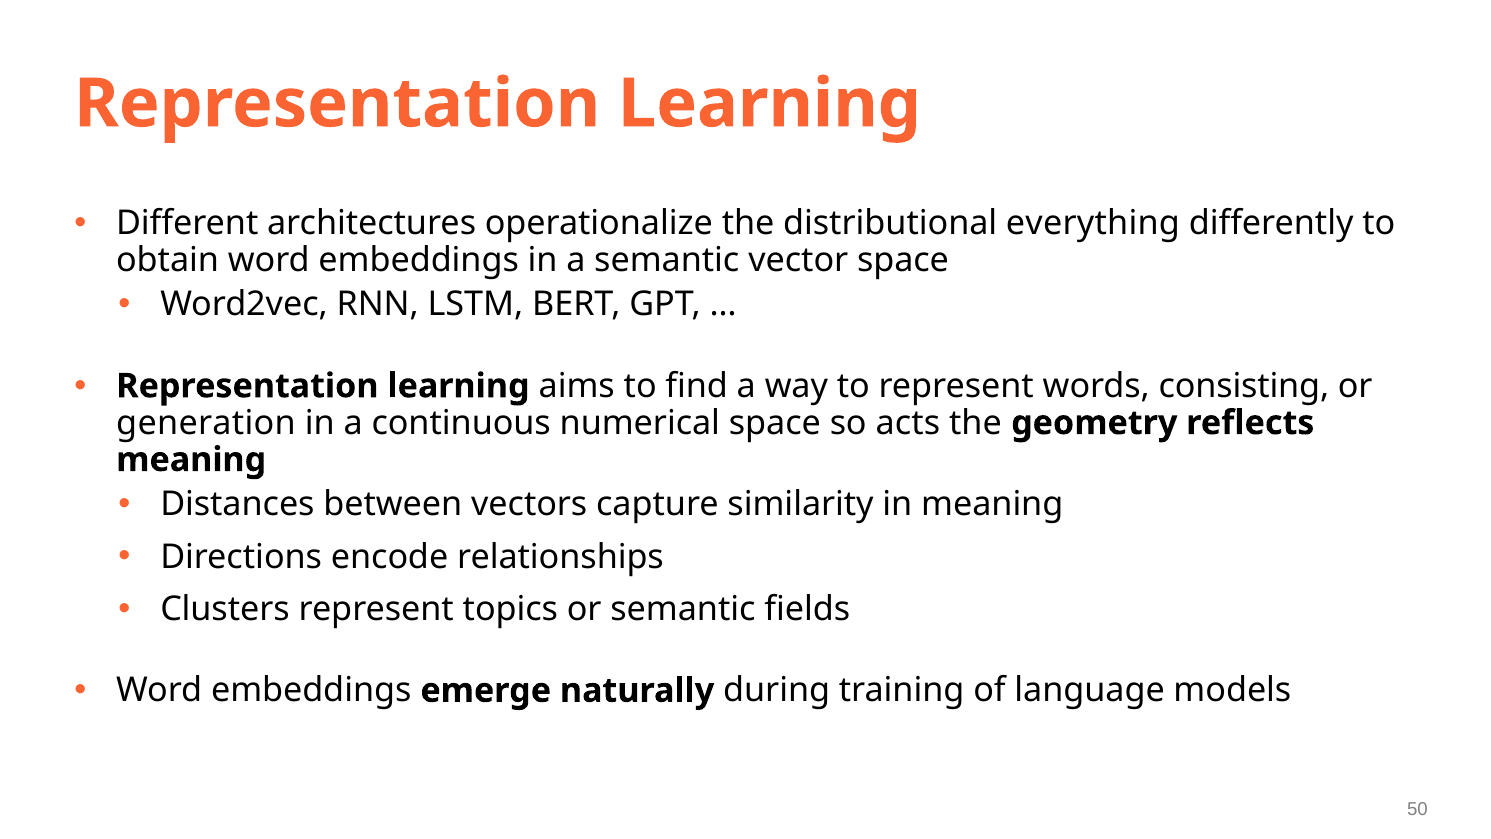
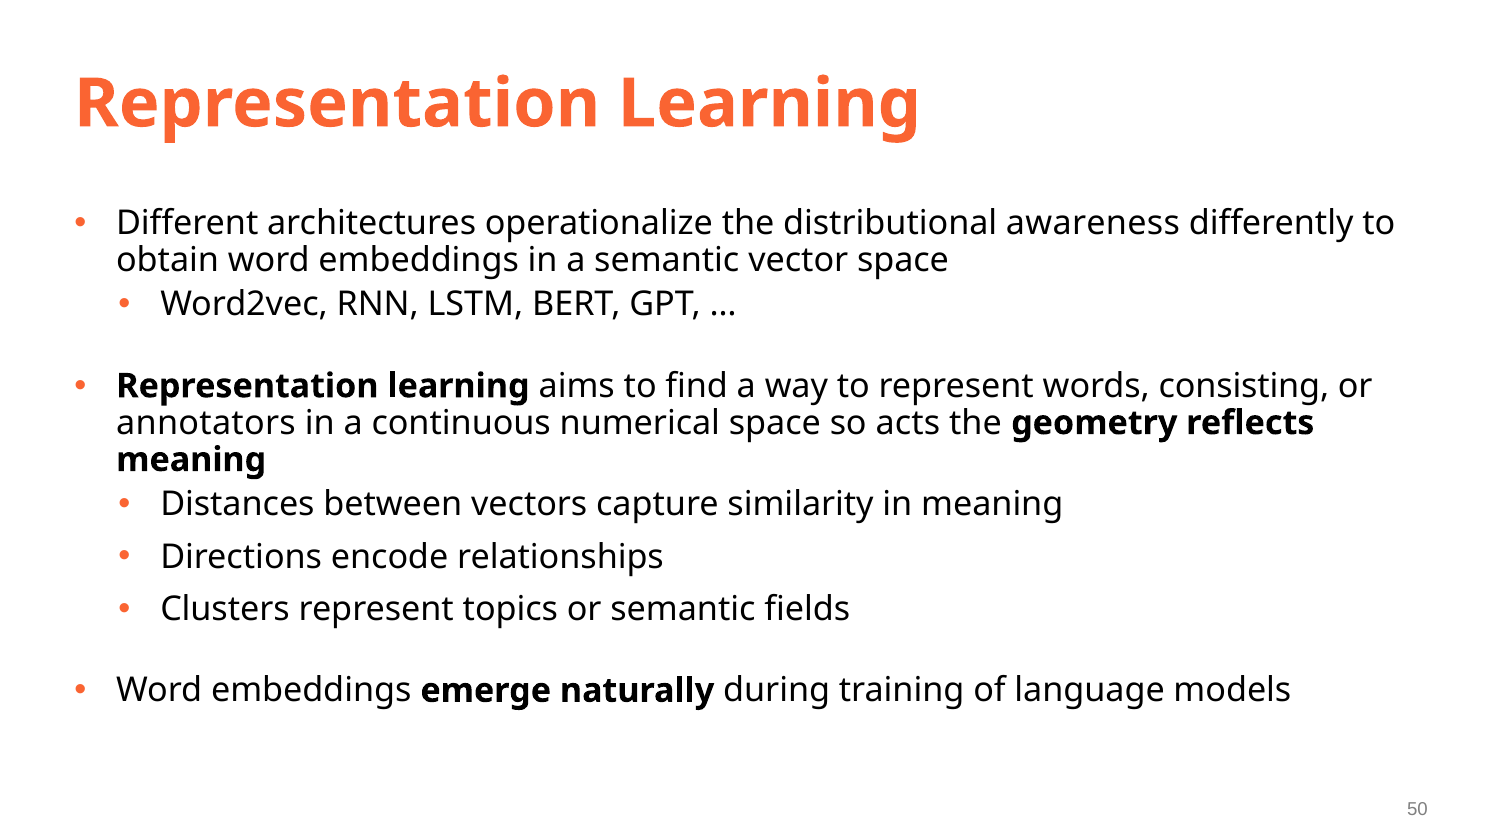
everything: everything -> awareness (1093, 223)
generation: generation -> annotators (206, 423)
